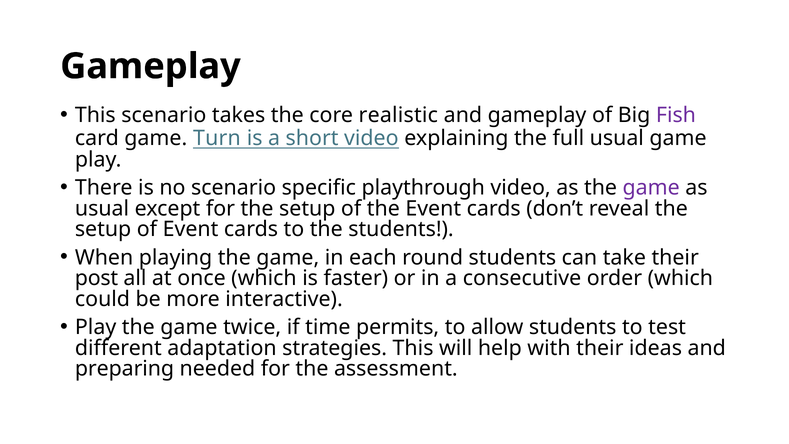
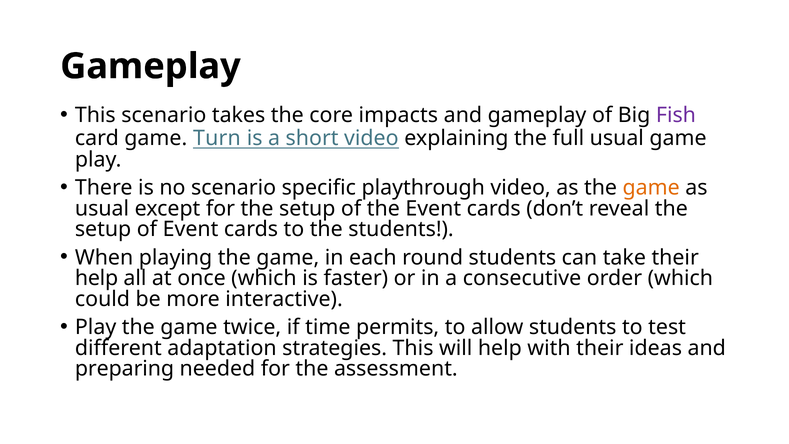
realistic: realistic -> impacts (398, 115)
game colour: purple -> orange (651, 188)
post: post -> help (97, 278)
